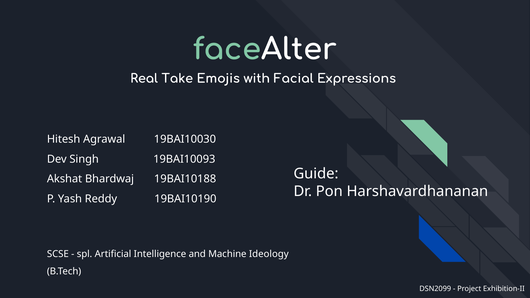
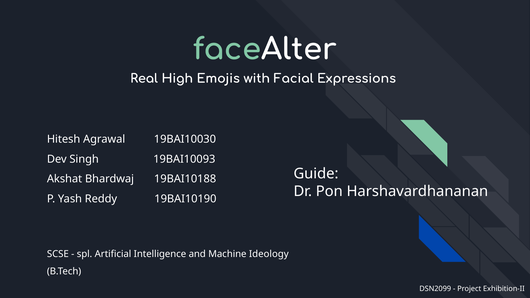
Take: Take -> High (177, 79)
